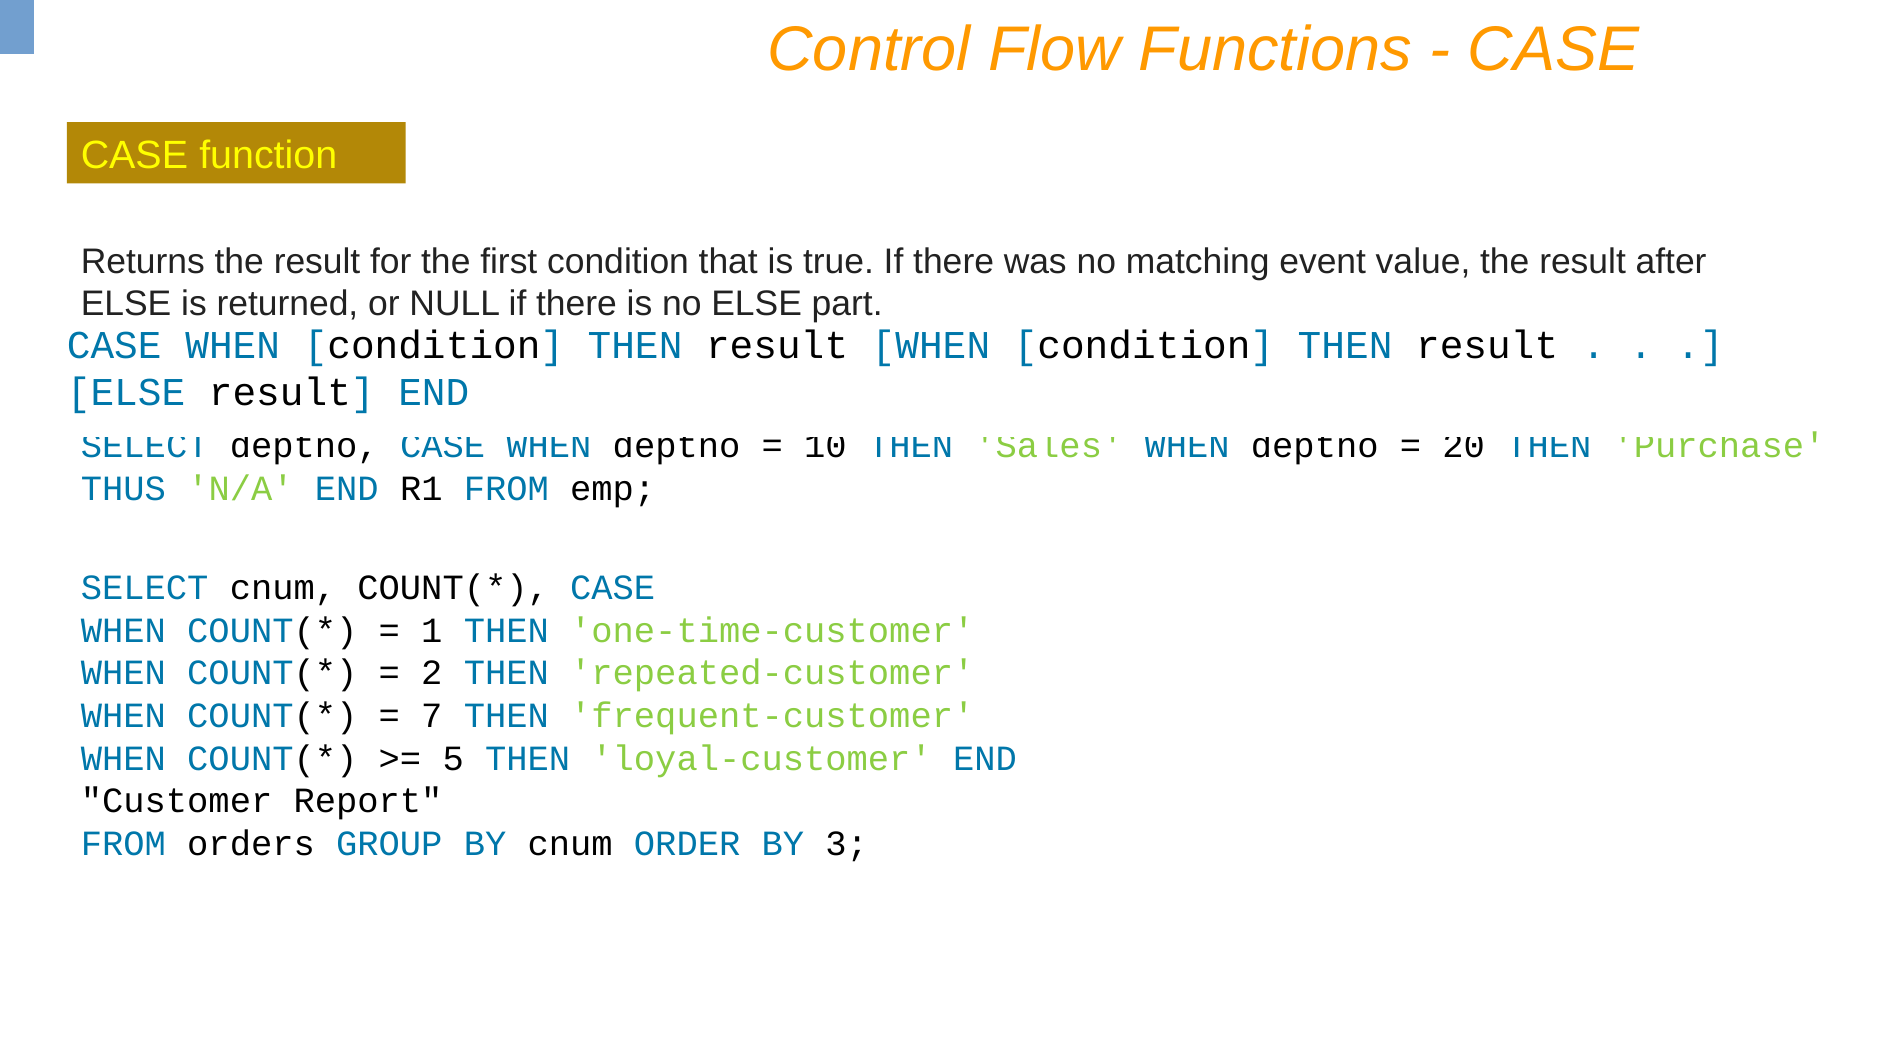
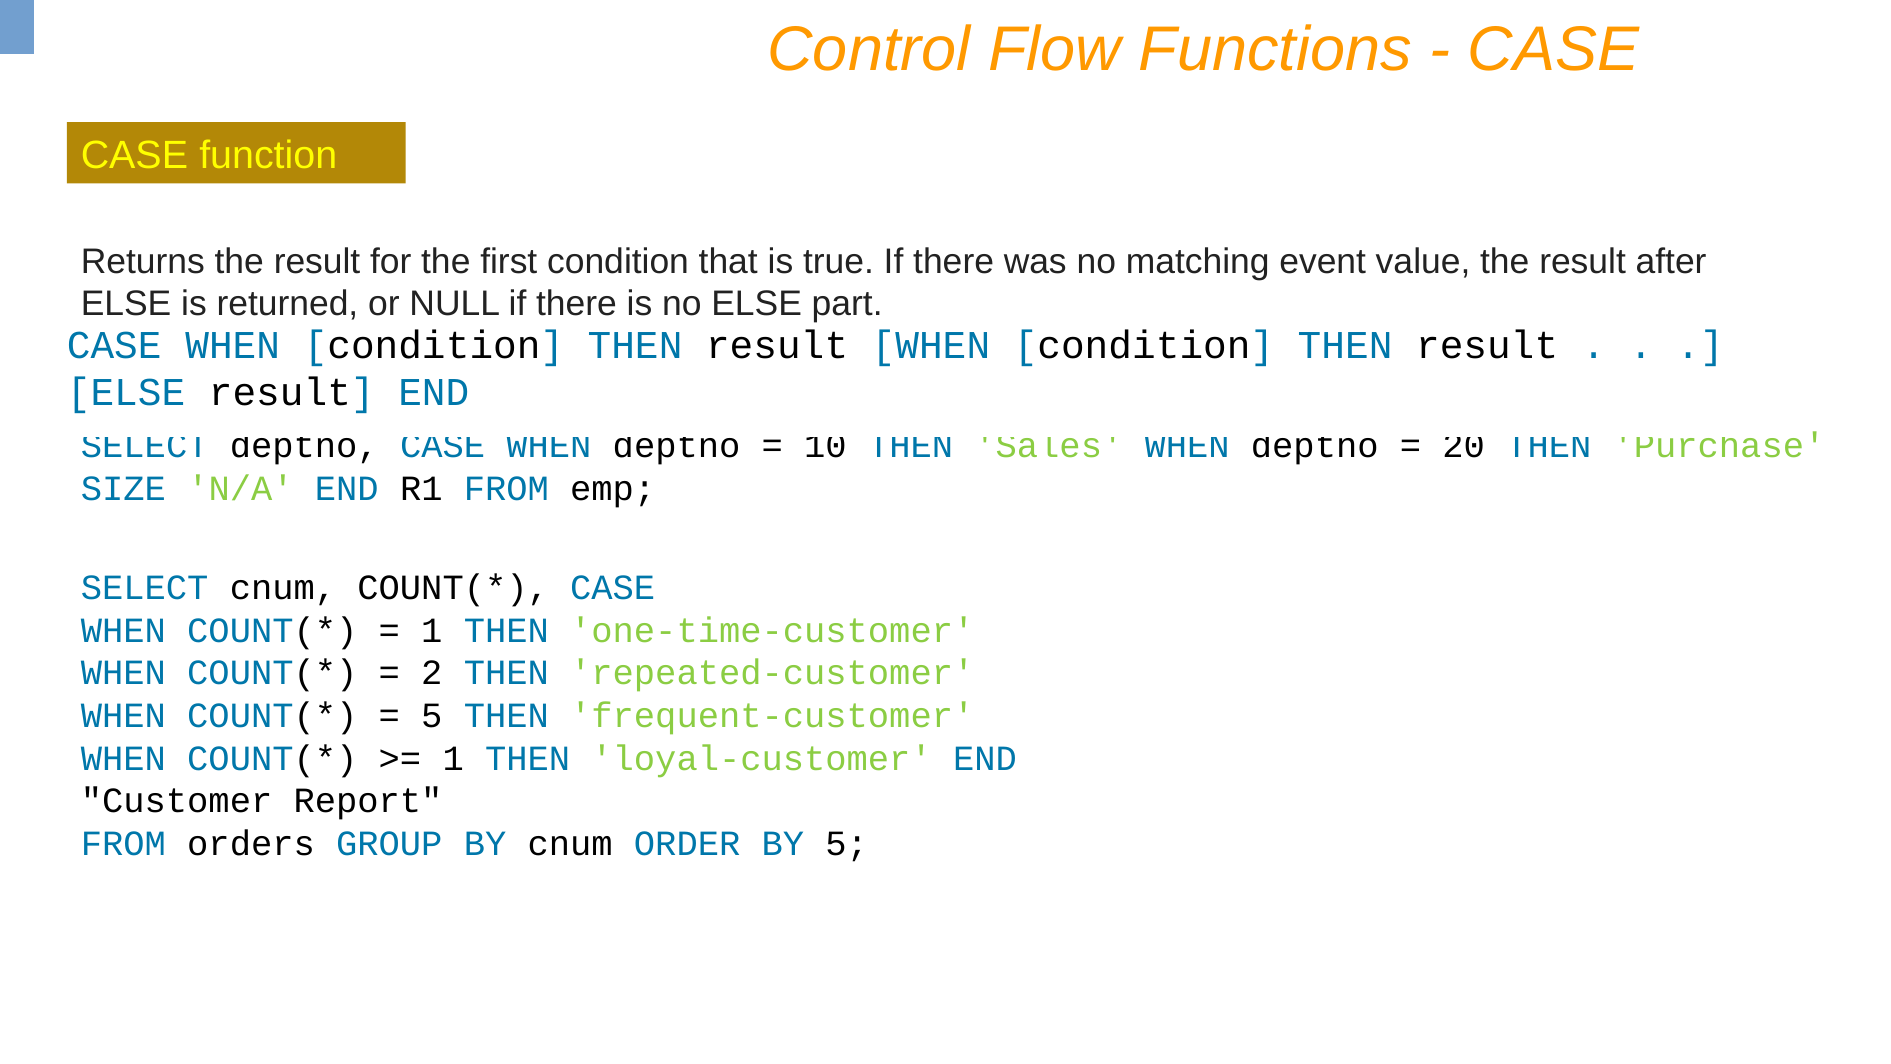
THUS: THUS -> SIZE (123, 489)
7: 7 -> 5 (432, 716)
5: 5 -> 1 (453, 758)
BY 3: 3 -> 5 (847, 843)
